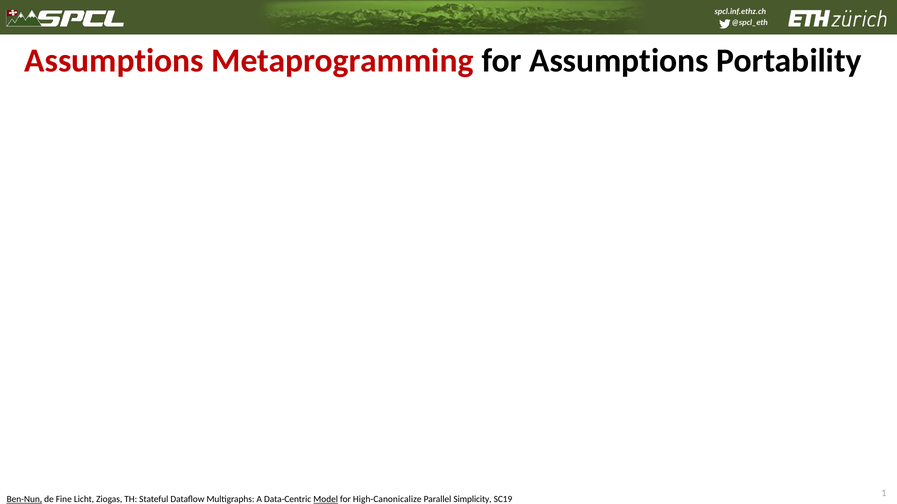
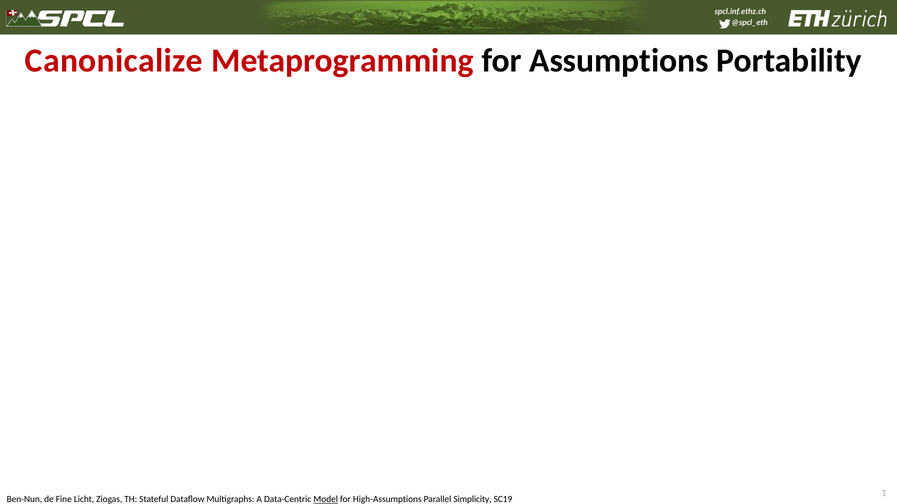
Assumptions: Assumptions -> Canonicalize (114, 61)
Ben-Nun underline: present -> none (24, 500)
High-Canonicalize: High-Canonicalize -> High-Assumptions (387, 500)
